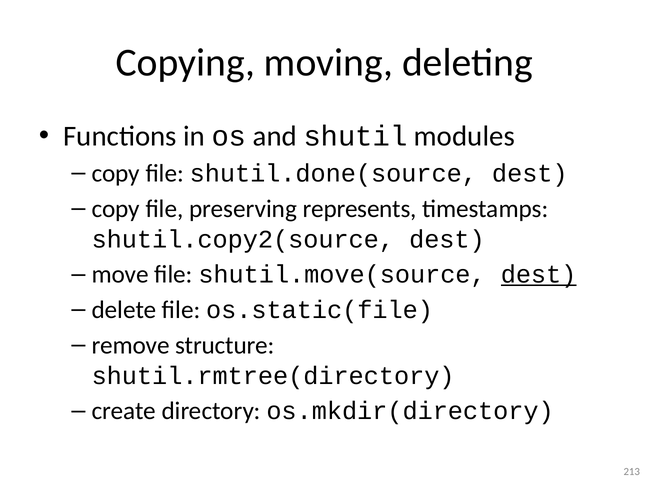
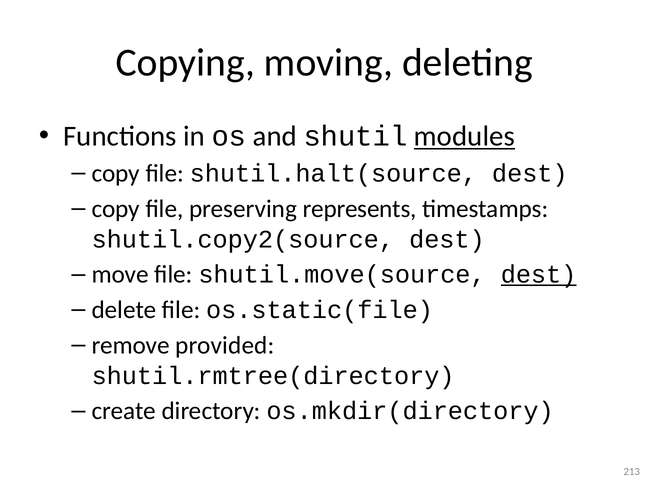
modules underline: none -> present (464, 136)
shutil.done(source: shutil.done(source -> shutil.halt(source (333, 173)
structure: structure -> provided (225, 345)
